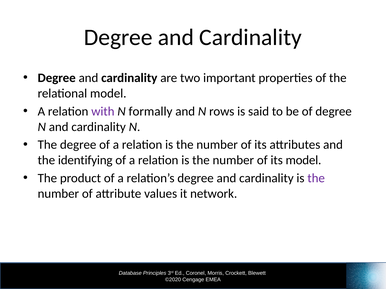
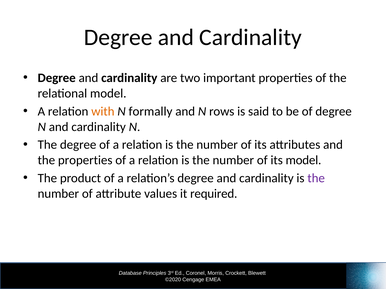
with colour: purple -> orange (103, 112)
the identifying: identifying -> properties (85, 160)
network: network -> required (214, 194)
